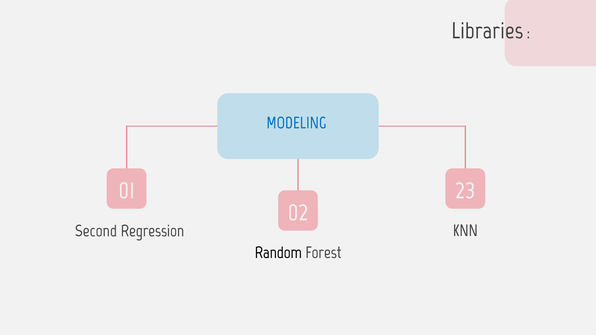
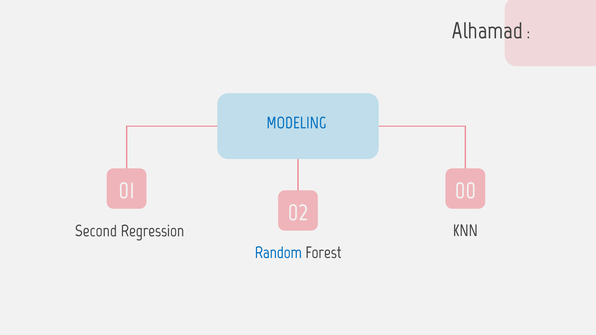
Libraries: Libraries -> Alhamad (487, 31)
23: 23 -> 00 (466, 190)
Random colour: black -> blue (278, 253)
